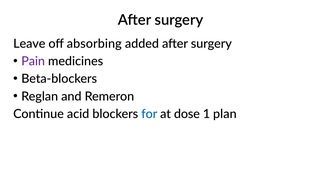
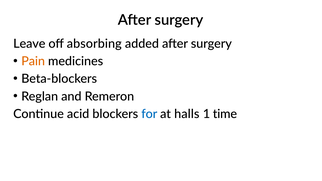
Pain colour: purple -> orange (33, 61)
dose: dose -> halls (187, 114)
plan: plan -> time (225, 114)
